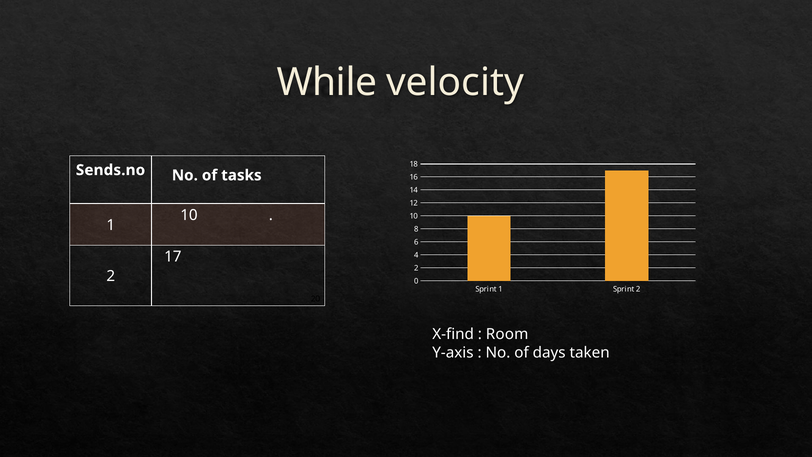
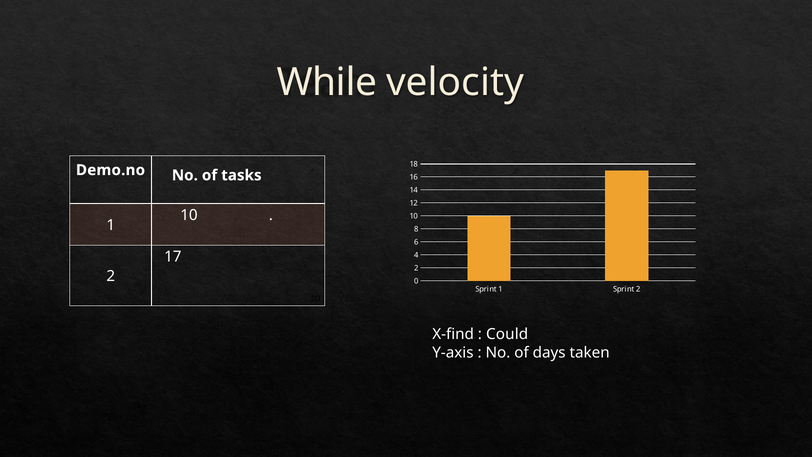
Sends.no: Sends.no -> Demo.no (111, 170)
Room: Room -> Could (507, 334)
